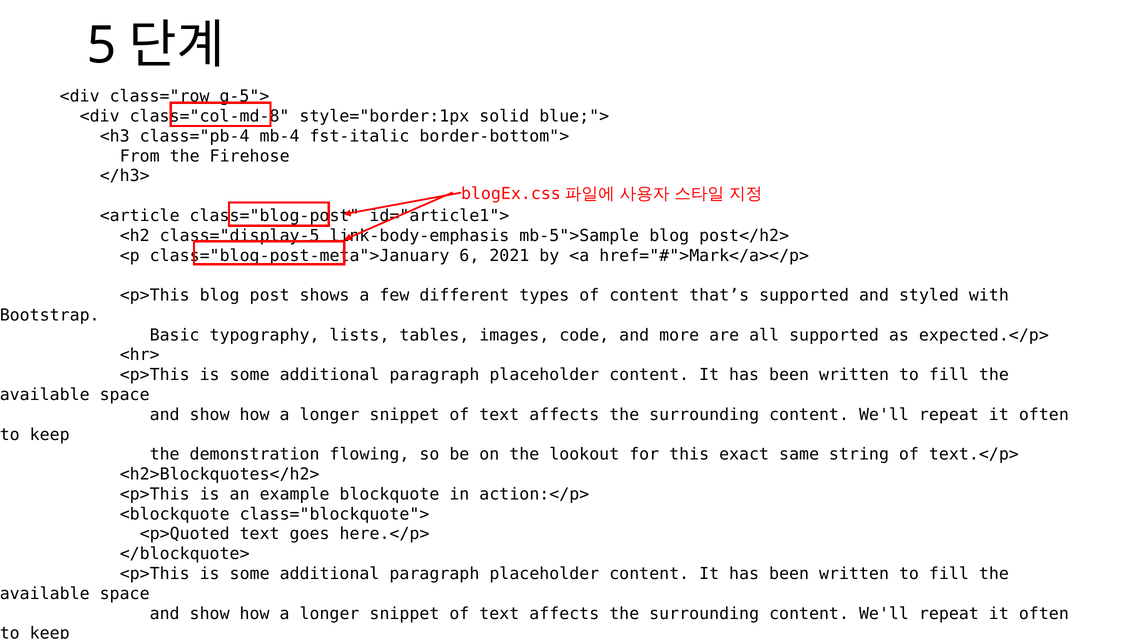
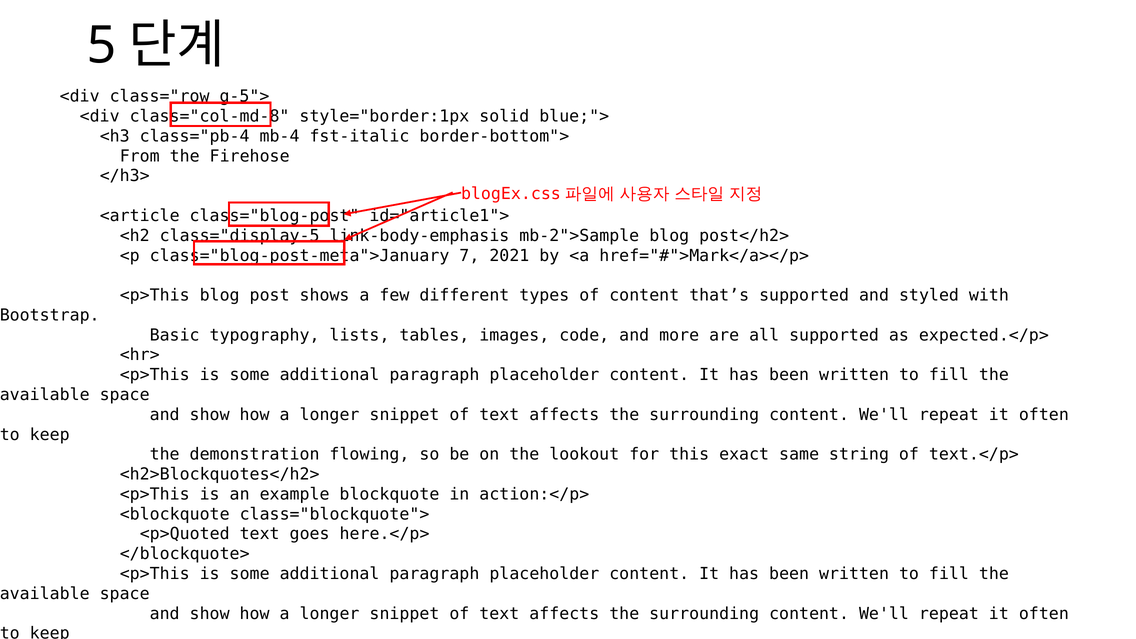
mb-5">Sample: mb-5">Sample -> mb-2">Sample (579, 236)
6: 6 -> 7 (469, 256)
